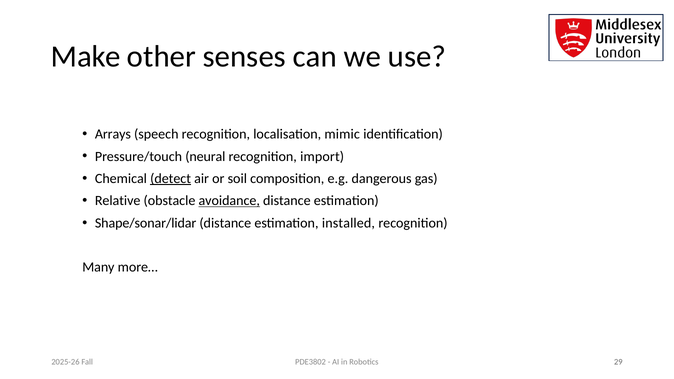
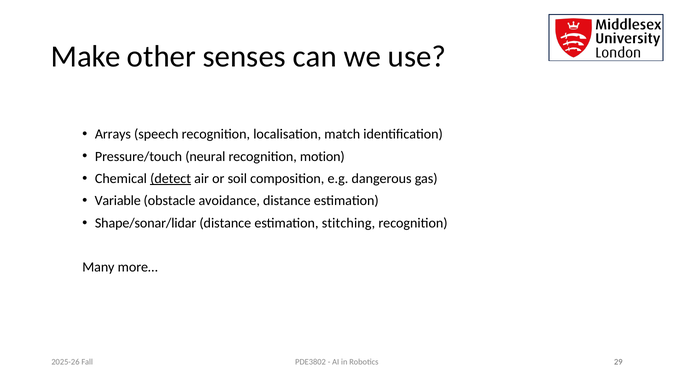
mimic: mimic -> match (342, 134)
import: import -> motion (322, 156)
Relative: Relative -> Variable (118, 201)
avoidance underline: present -> none (229, 201)
installed: installed -> stitching (348, 223)
